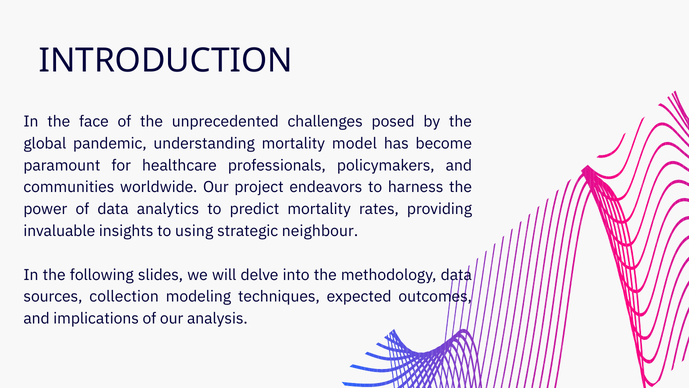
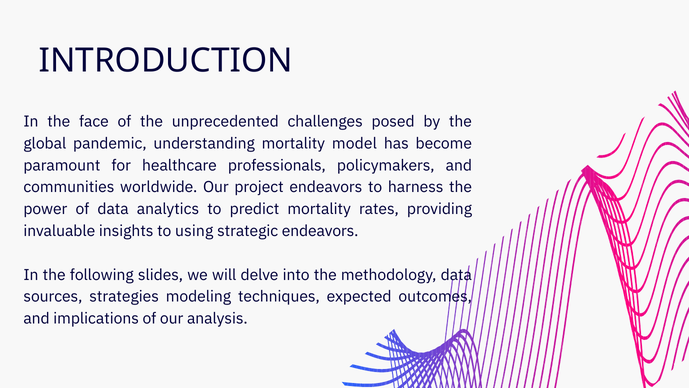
strategic neighbour: neighbour -> endeavors (320, 231)
collection: collection -> strategies (124, 296)
